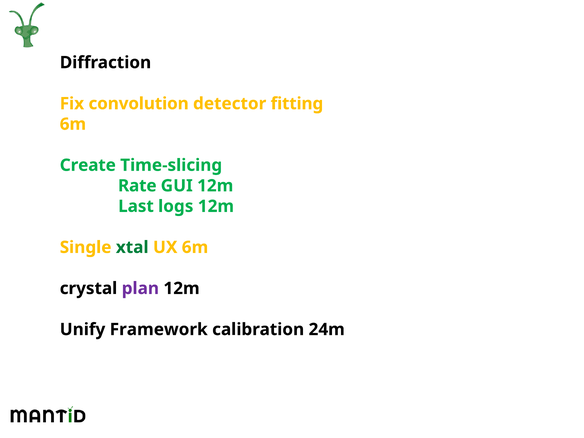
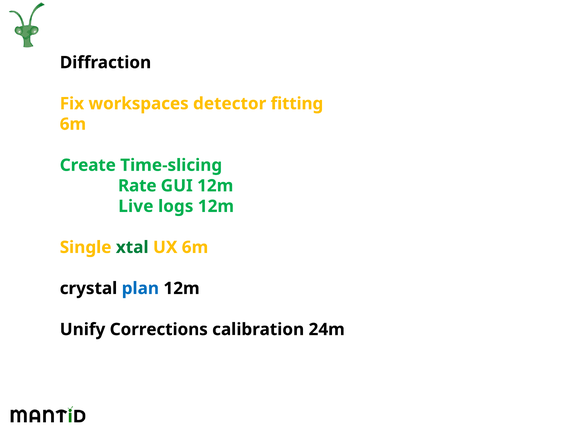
convolution: convolution -> workspaces (139, 104)
Last: Last -> Live (136, 206)
plan colour: purple -> blue (140, 288)
Framework: Framework -> Corrections (159, 329)
